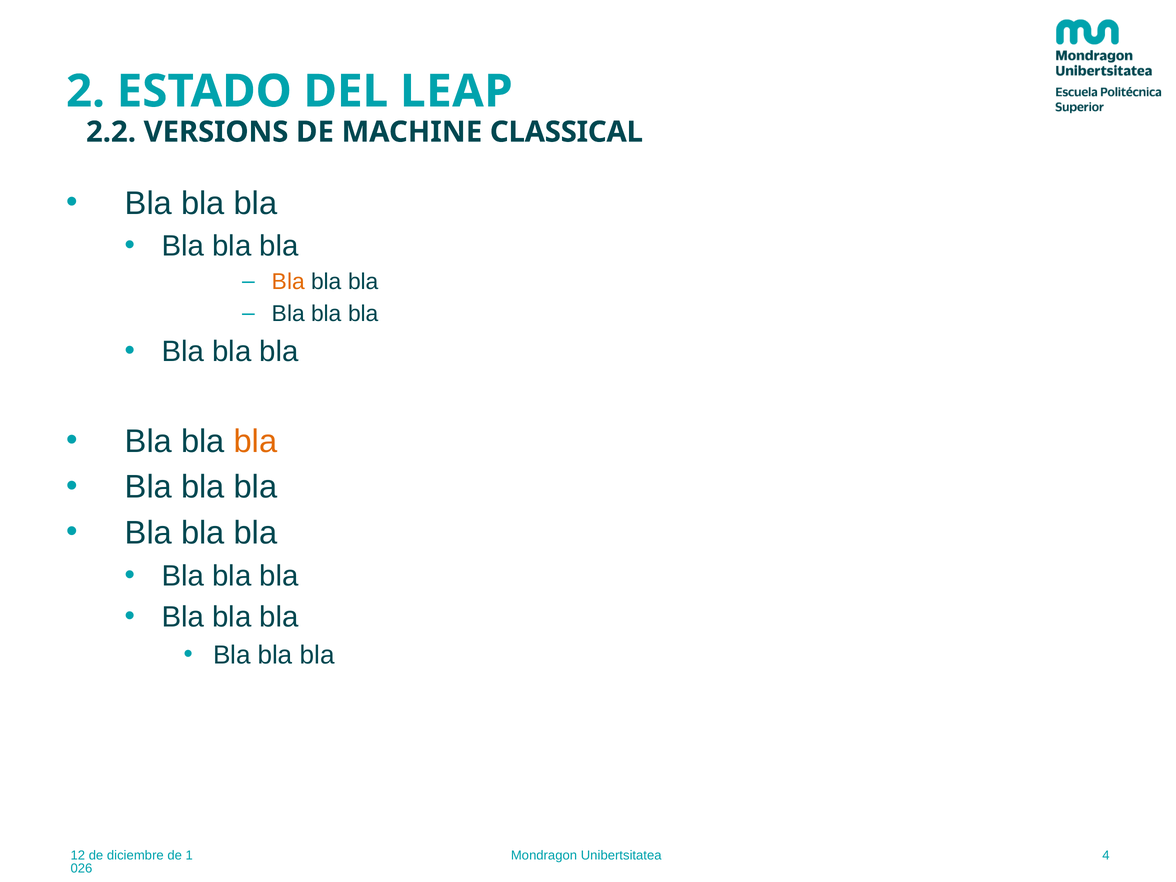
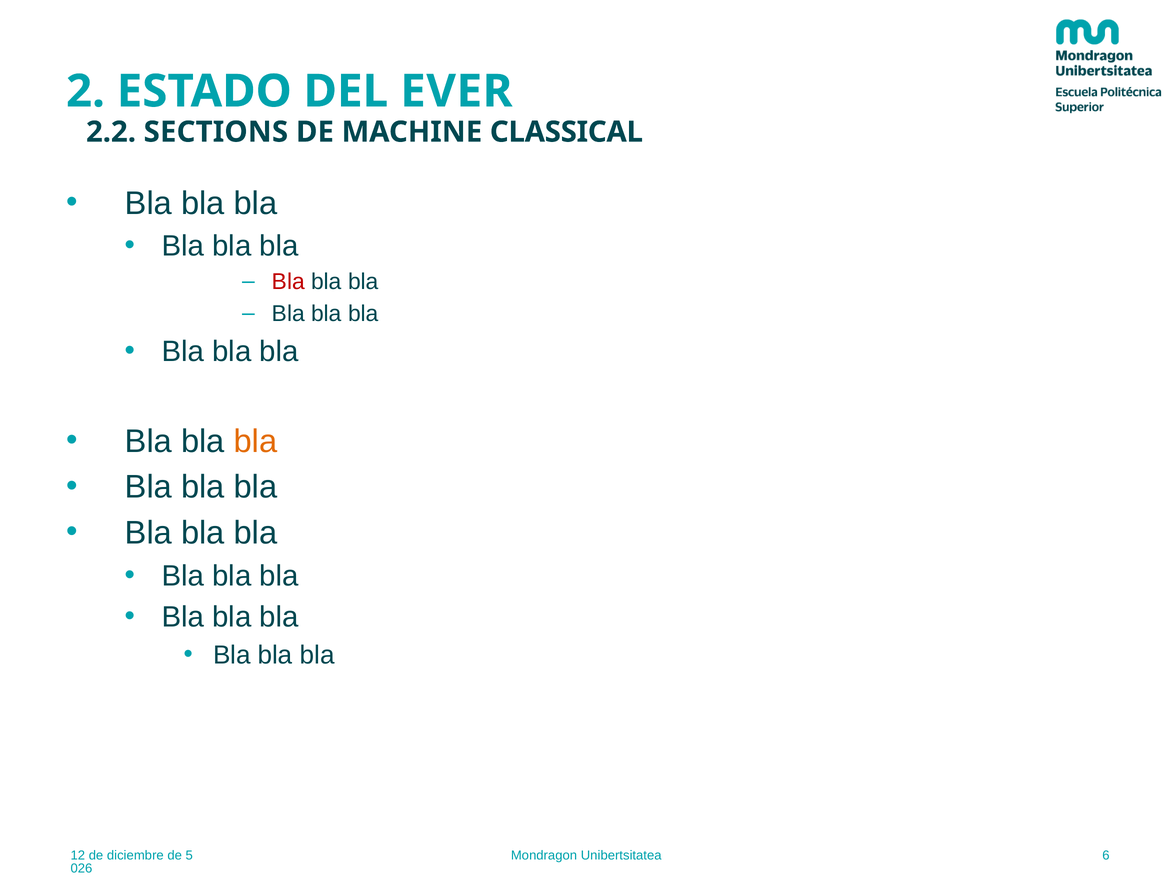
LEAP: LEAP -> EVER (456, 91)
VERSIONS: VERSIONS -> SECTIONS (216, 132)
Bla colour: orange -> red (288, 282)
1: 1 -> 5 (189, 855)
4: 4 -> 6 (1106, 855)
